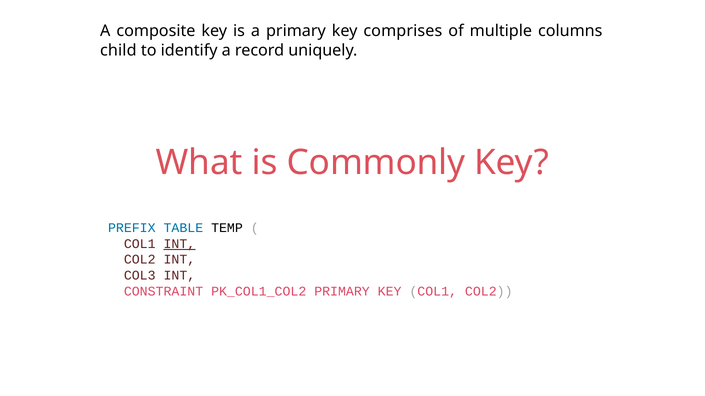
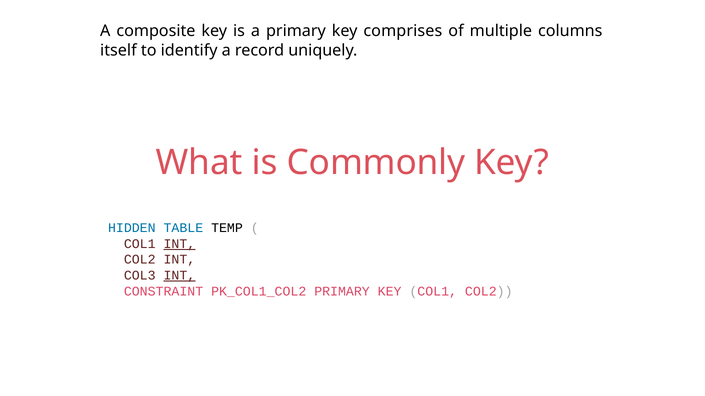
child: child -> itself (118, 50)
PREFIX: PREFIX -> HIDDEN (132, 228)
INT underline: none -> present (179, 276)
